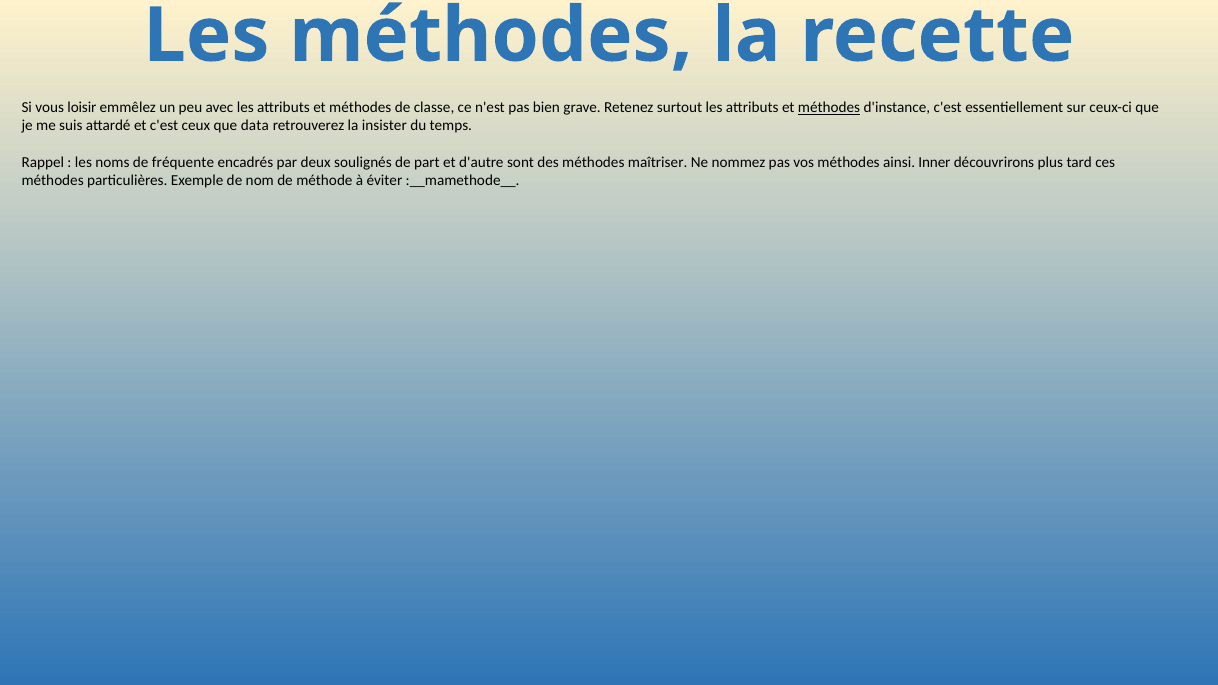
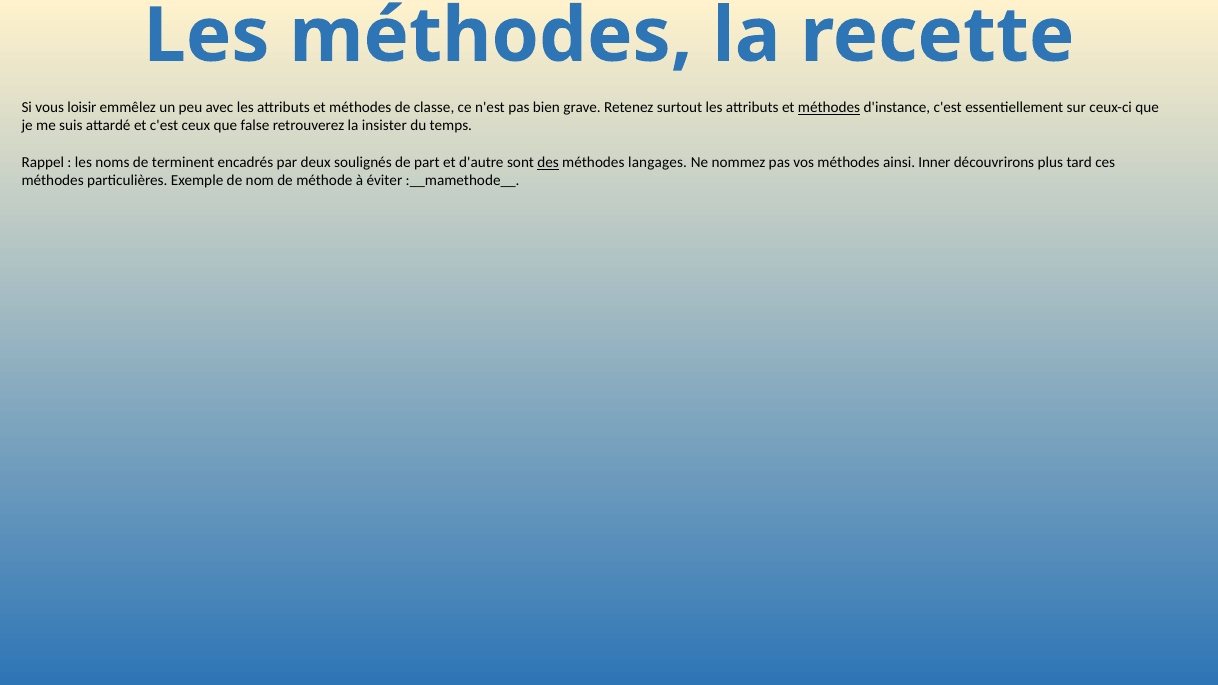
data: data -> false (255, 126)
fréquente: fréquente -> terminent (183, 163)
des underline: none -> present (548, 163)
maîtriser: maîtriser -> langages (658, 163)
